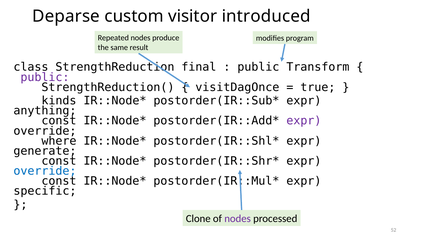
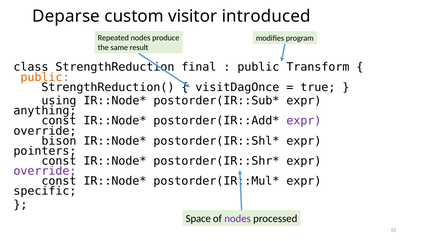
public colour: purple -> orange (45, 77)
kinds: kinds -> using (59, 101)
where: where -> bison (59, 141)
generate: generate -> pointers (45, 151)
override colour: blue -> purple (45, 171)
Clone: Clone -> Space (198, 219)
